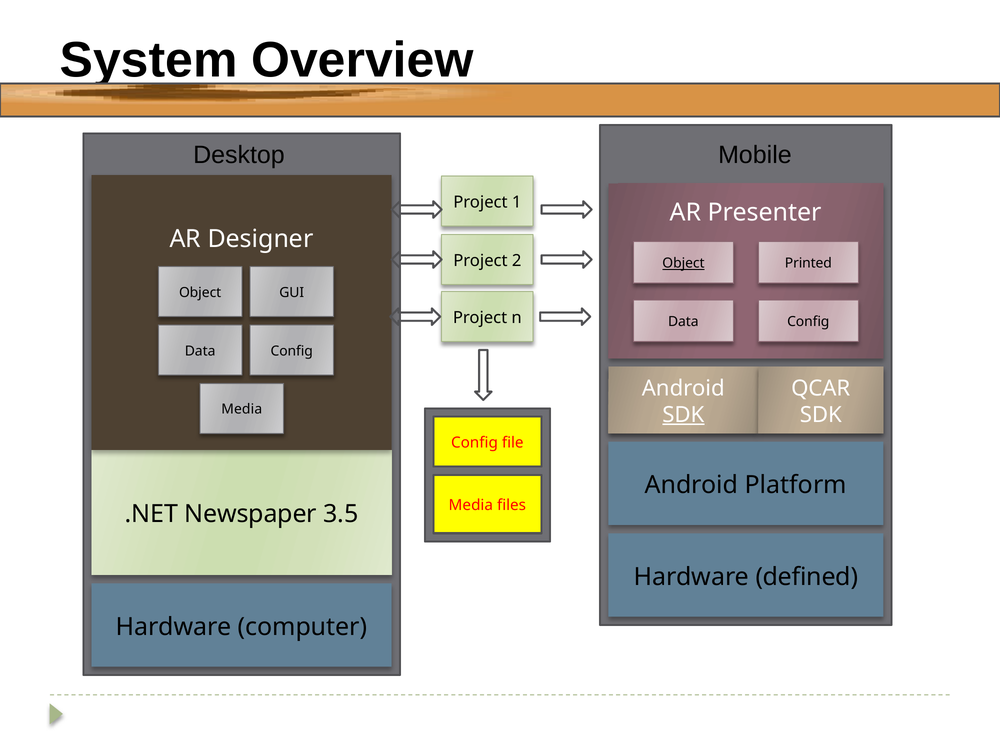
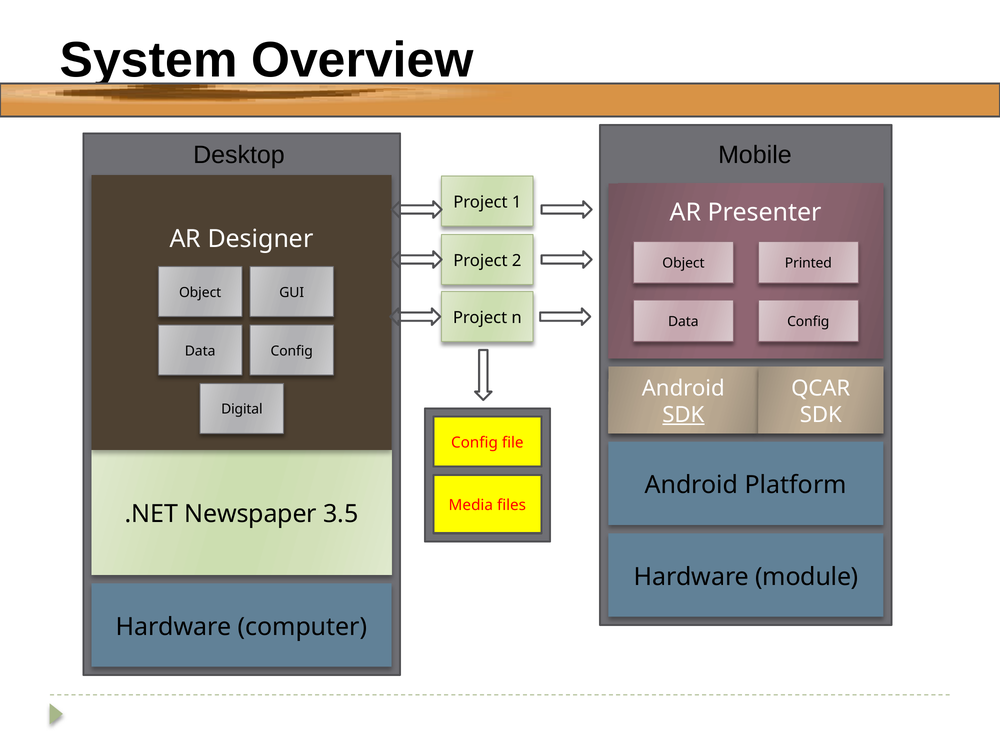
Object underline: present -> none (683, 263)
Media: Media -> Digital (242, 409)
defined: defined -> module (807, 577)
